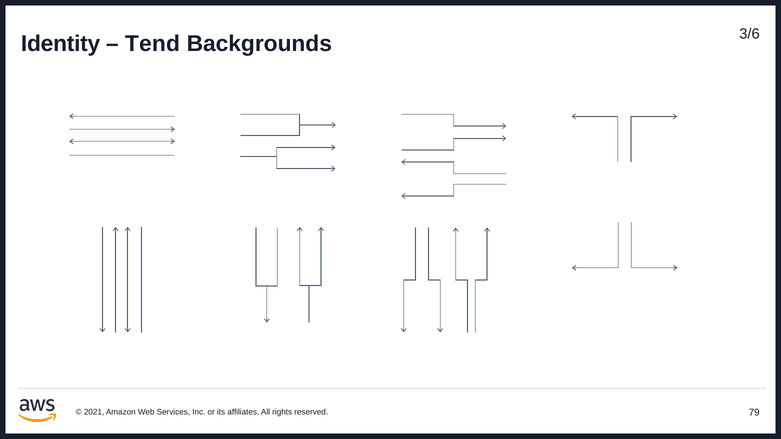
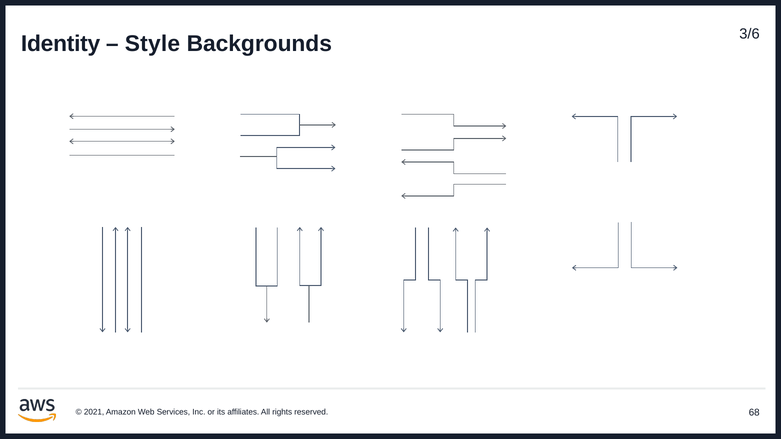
Tend: Tend -> Style (152, 44)
79: 79 -> 68 (754, 413)
